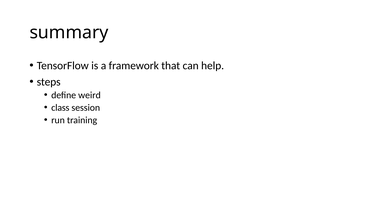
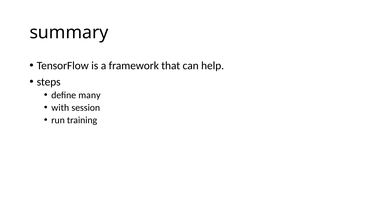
weird: weird -> many (89, 95)
class: class -> with (60, 107)
